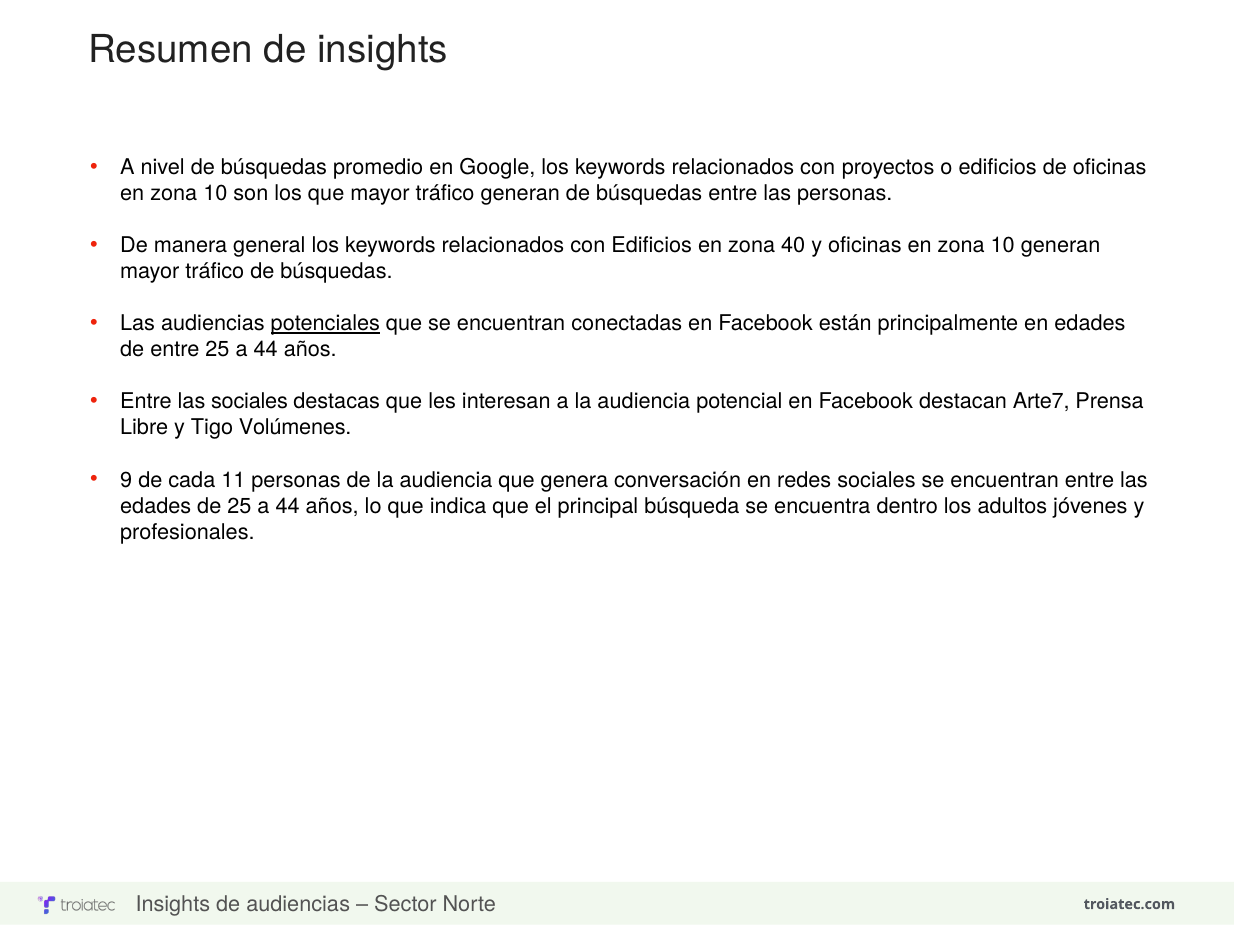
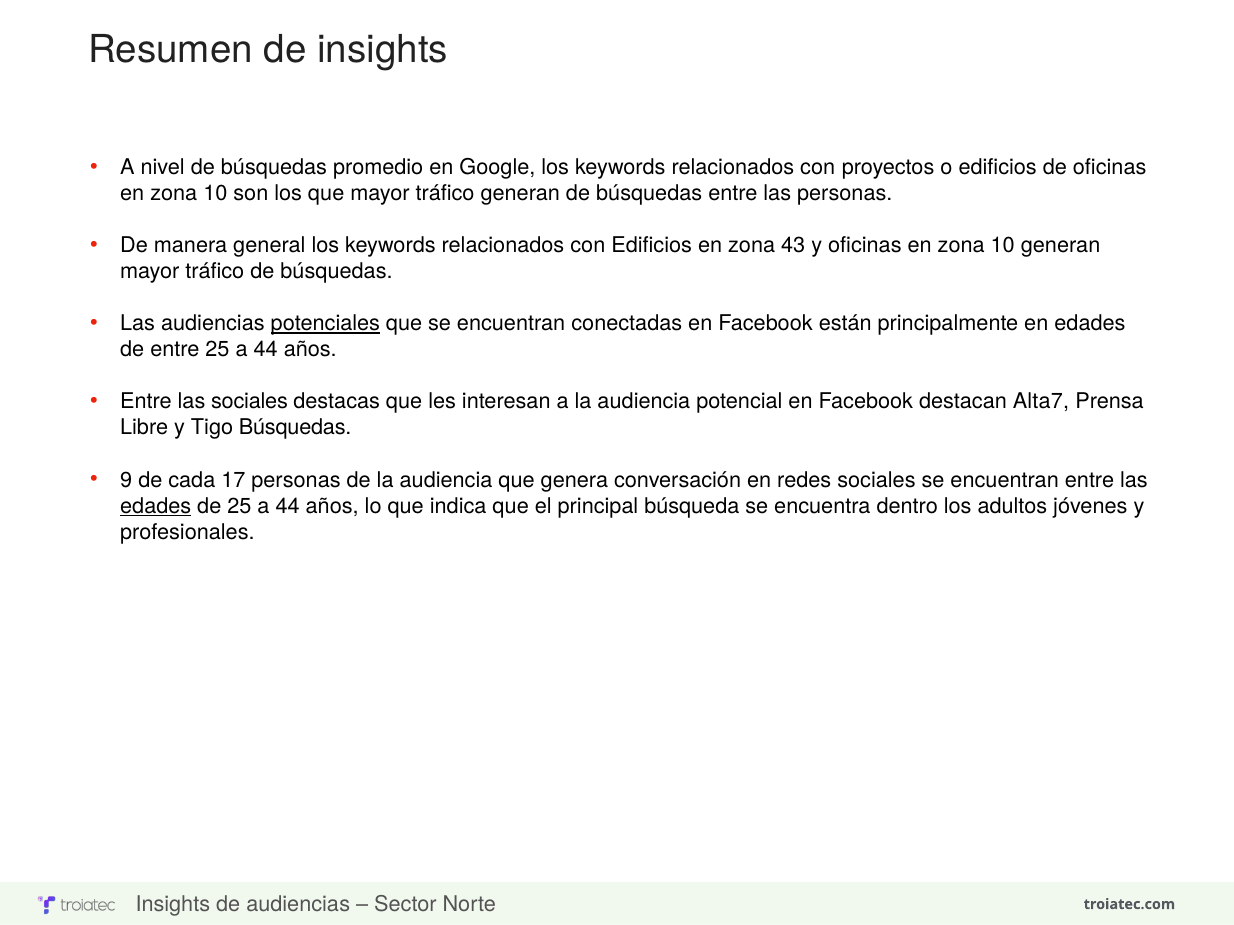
40: 40 -> 43 (793, 246)
Arte7: Arte7 -> Alta7 (1041, 402)
Tigo Volúmenes: Volúmenes -> Búsquedas (295, 428)
11: 11 -> 17 (233, 480)
edades underline: none -> present (156, 506)
